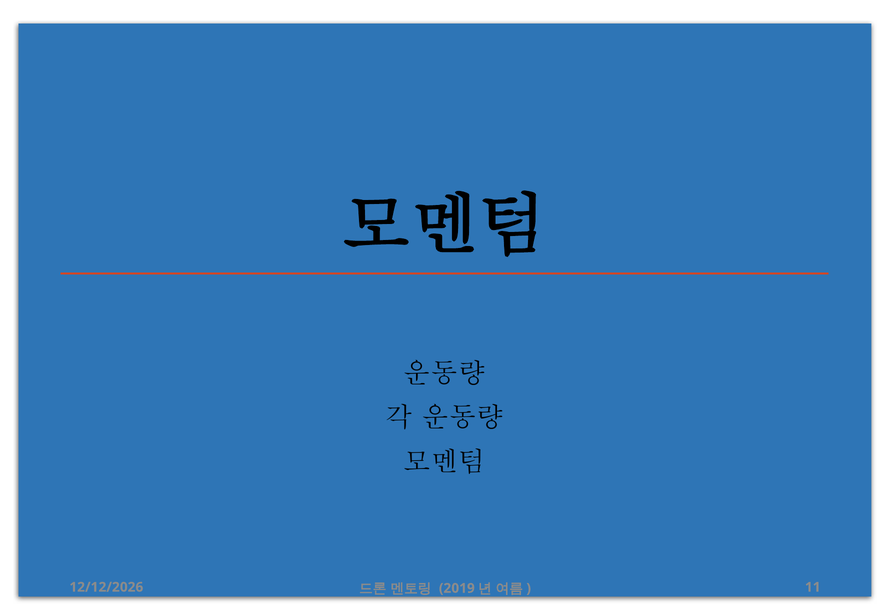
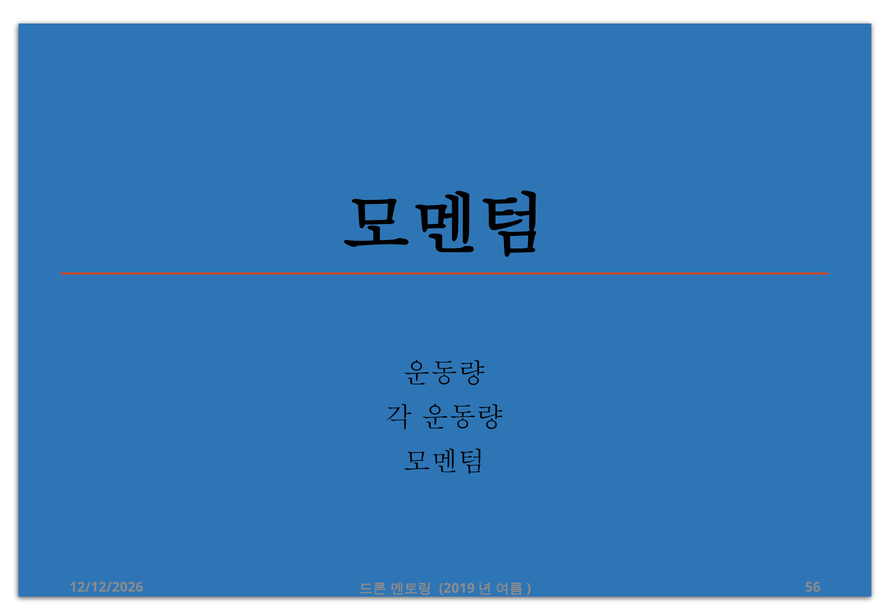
11: 11 -> 56 (813, 587)
